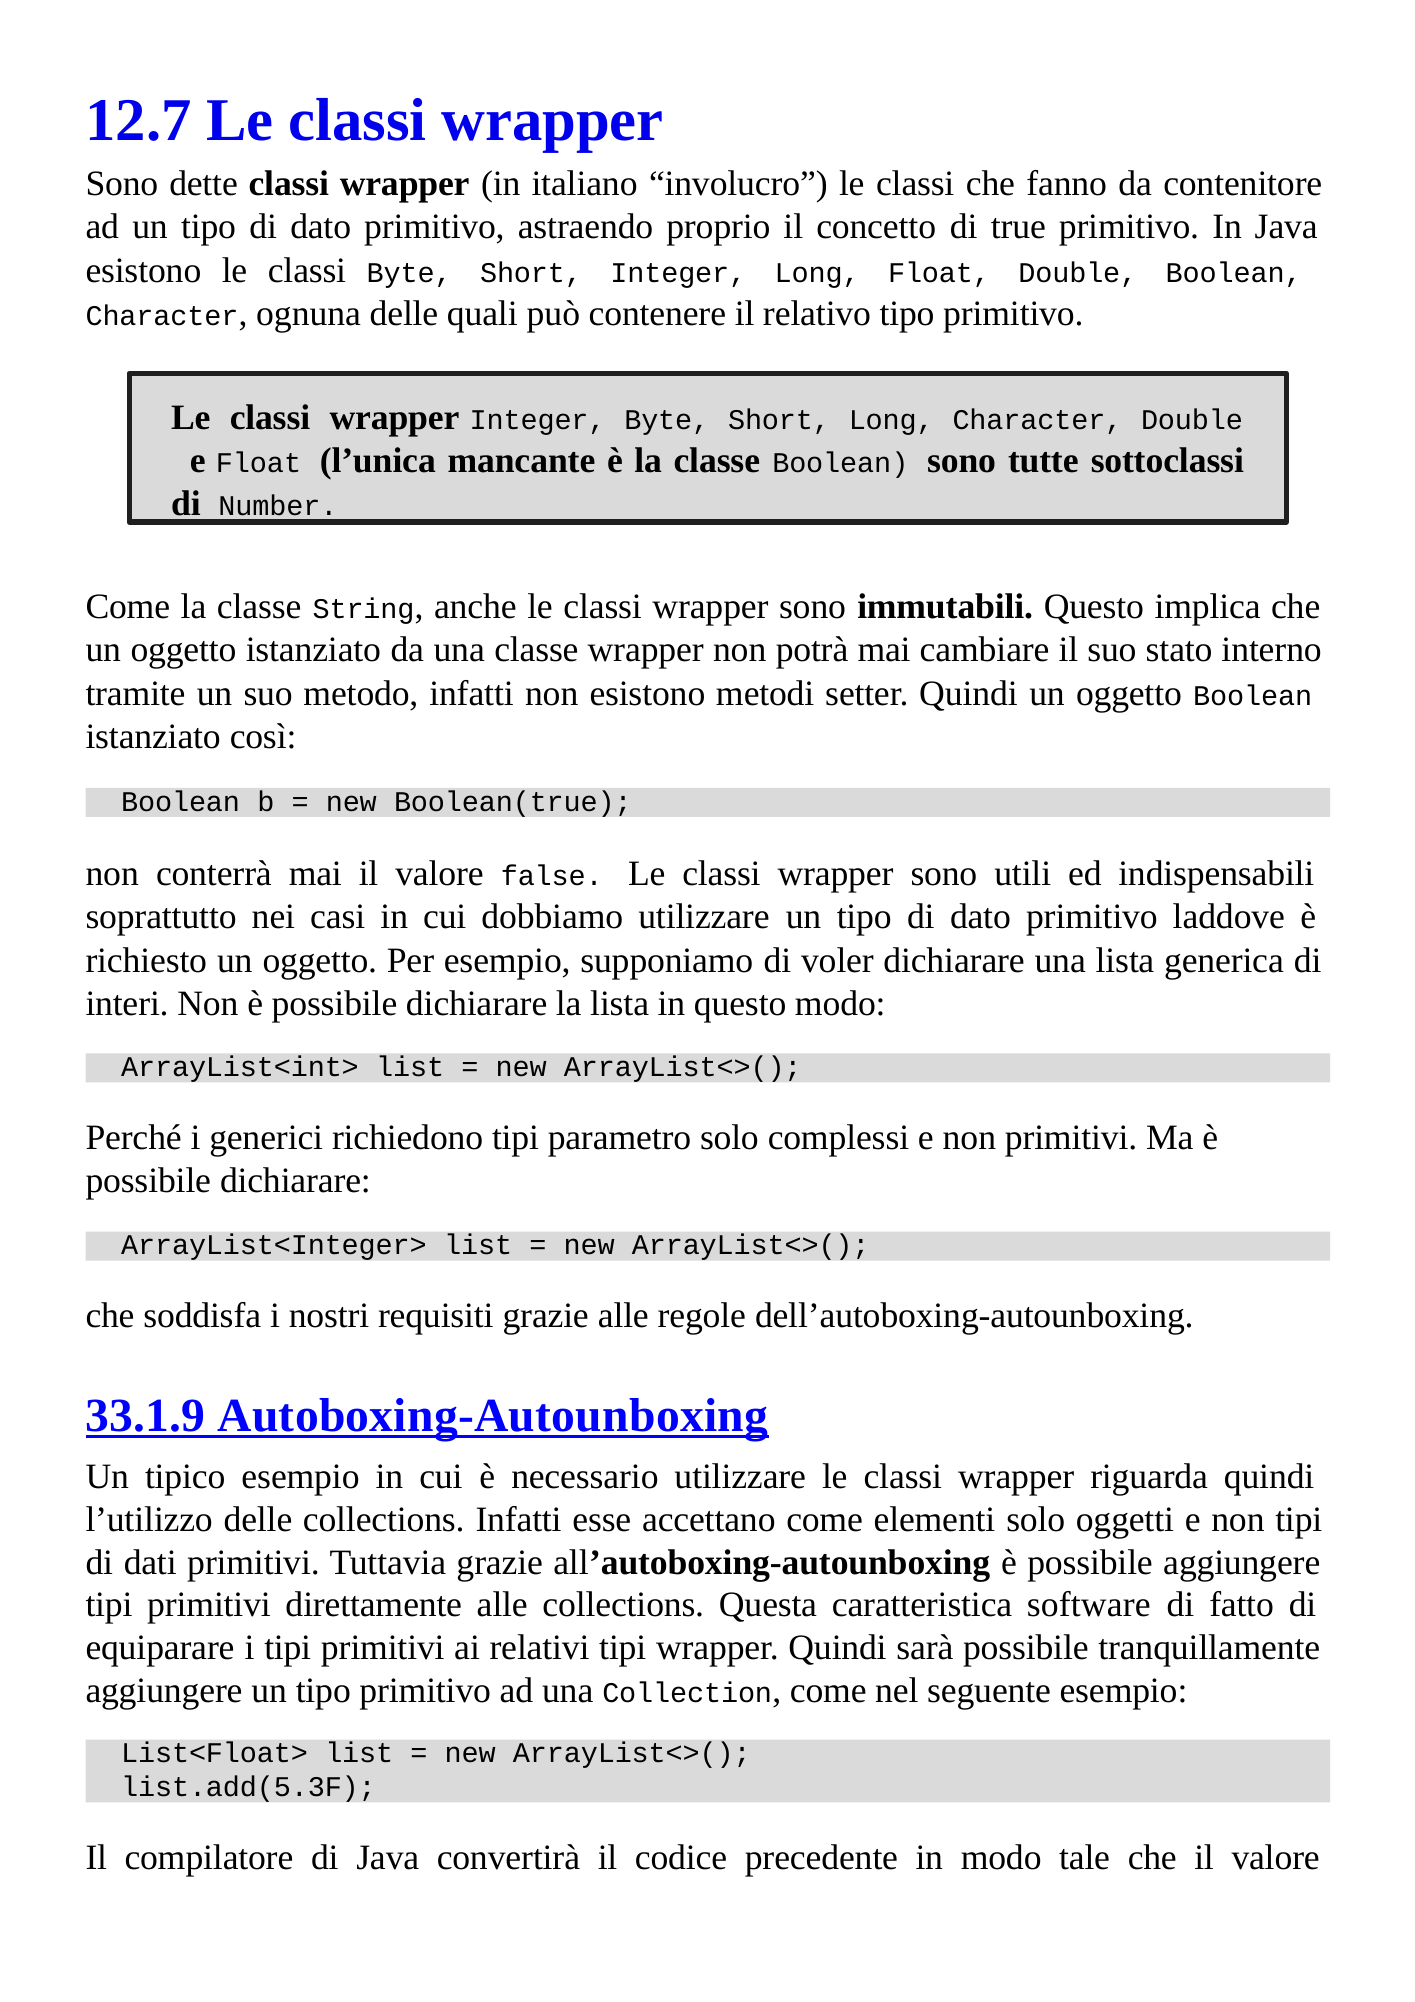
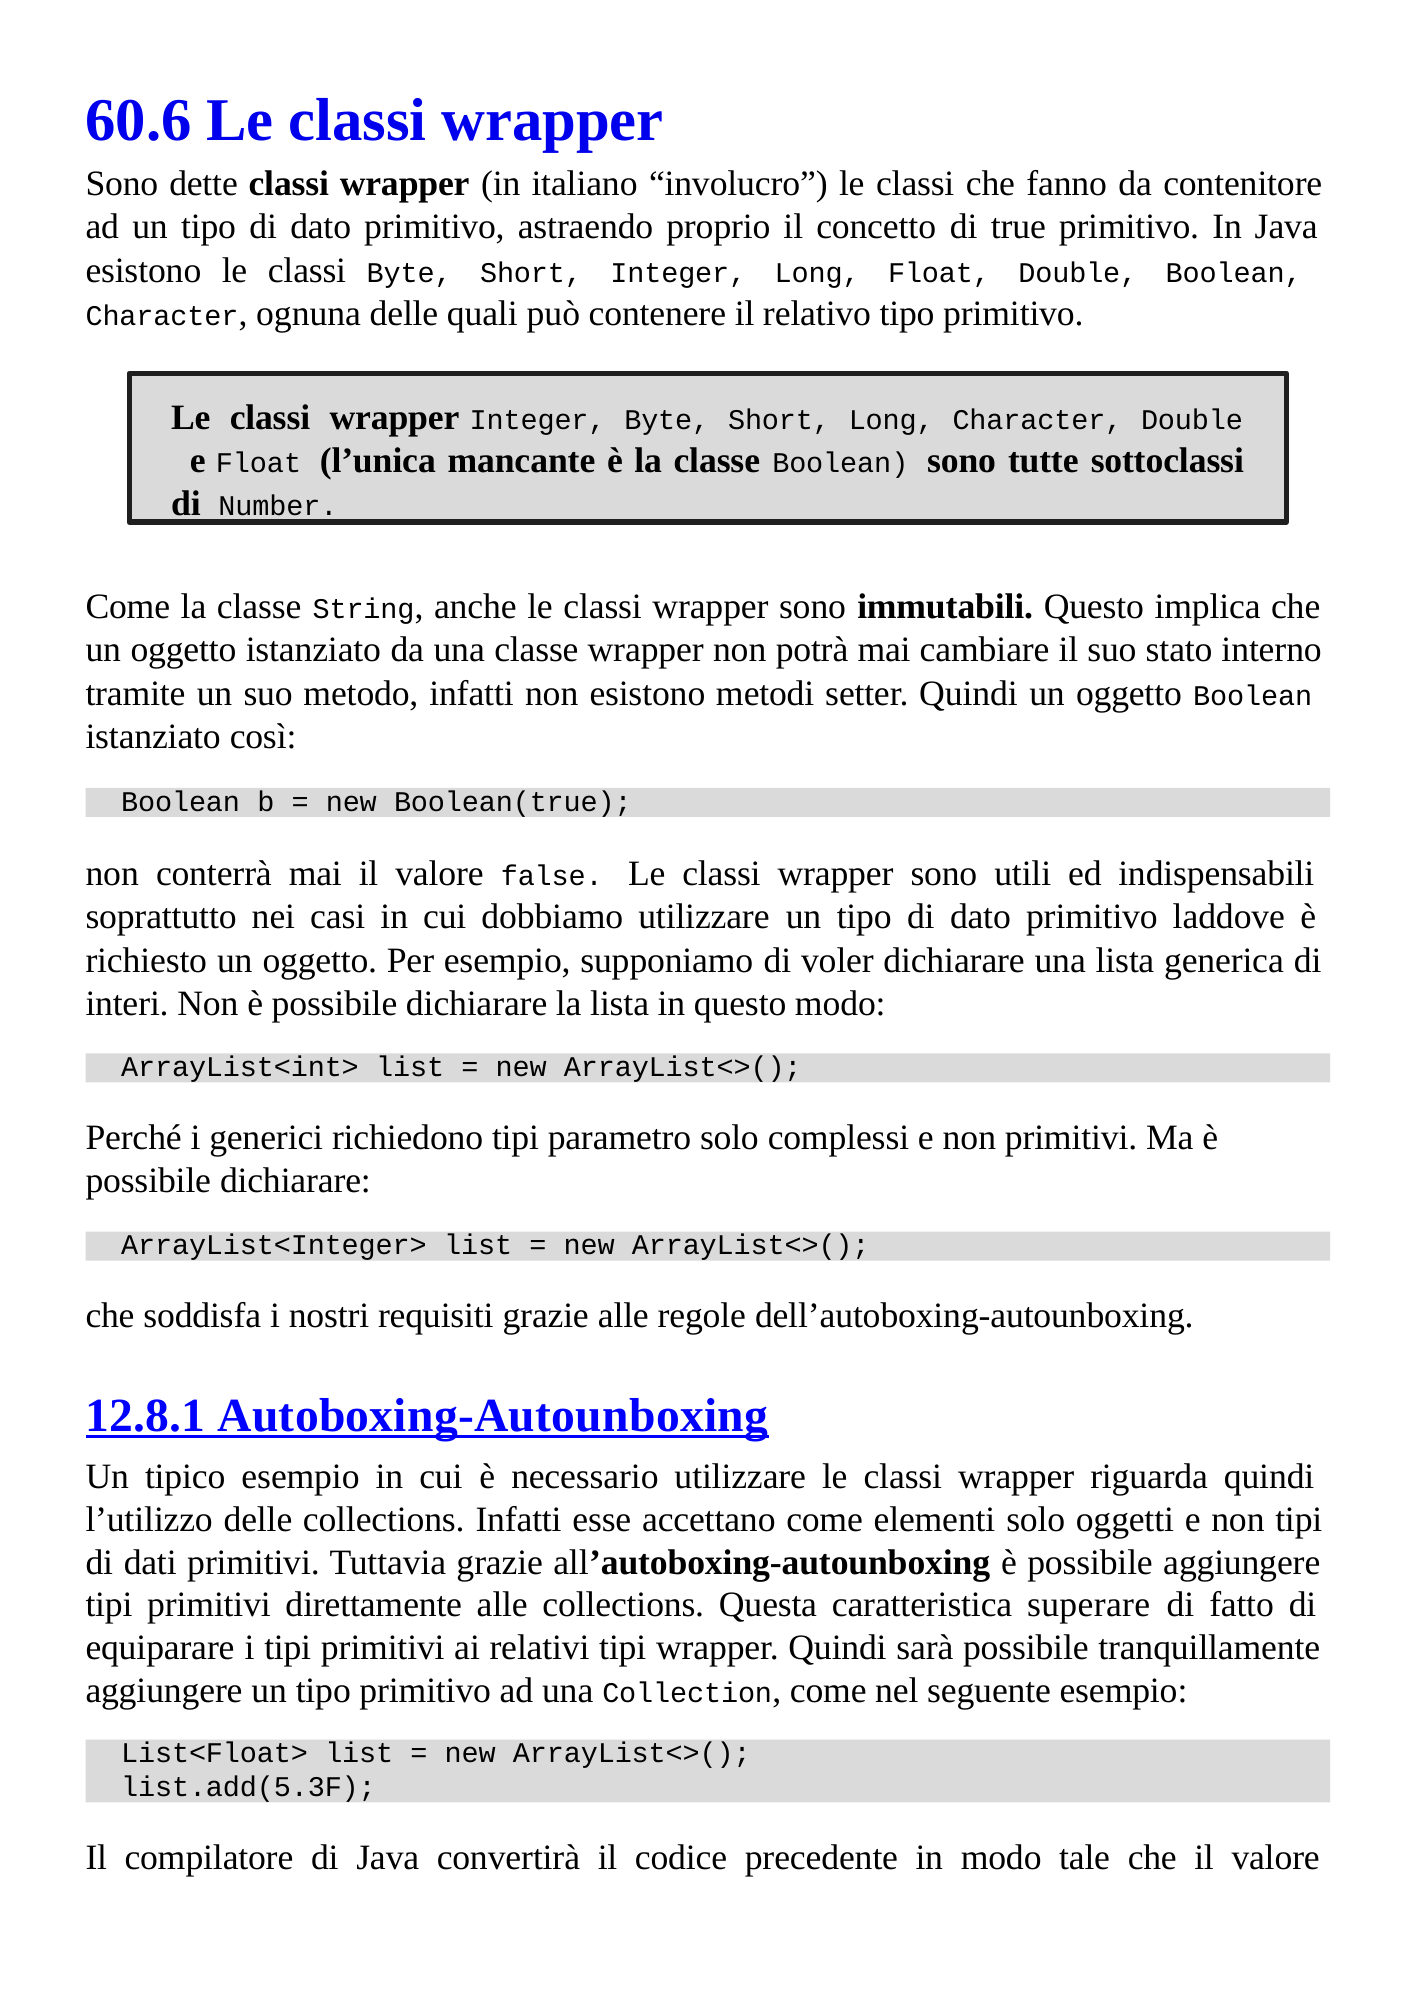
12.7: 12.7 -> 60.6 (139, 121)
33.1.9: 33.1.9 -> 12.8.1 (146, 1416)
software: software -> superare (1089, 1605)
